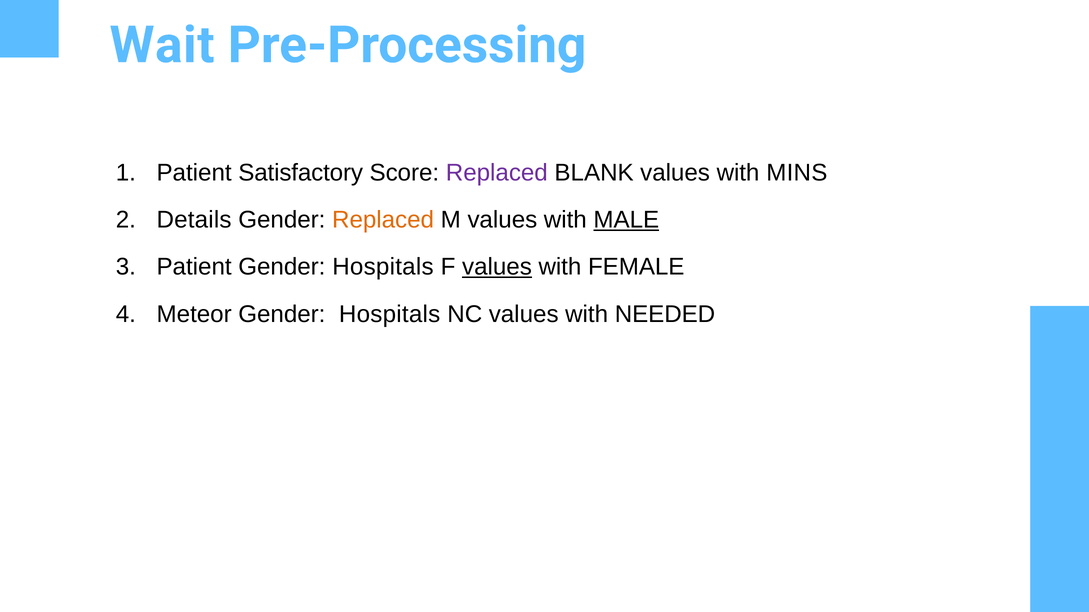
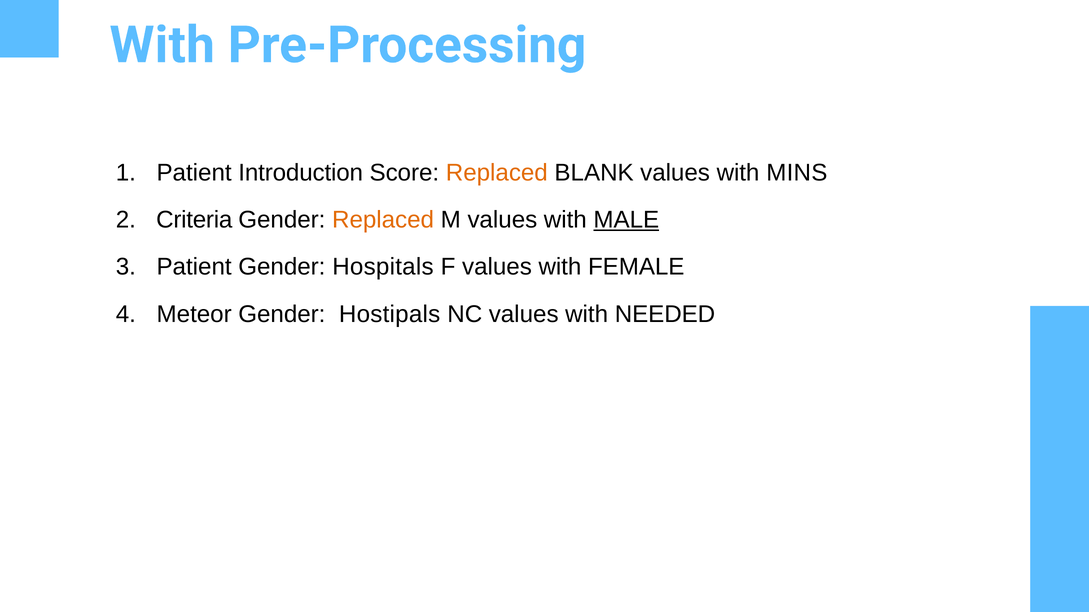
Wait: Wait -> With (162, 45)
Satisfactory: Satisfactory -> Introduction (301, 173)
Replaced colour: purple -> orange (497, 173)
Details: Details -> Criteria (194, 220)
values underline: present -> none (497, 267)
Hospitals: Hospitals -> Hostipals (390, 314)
